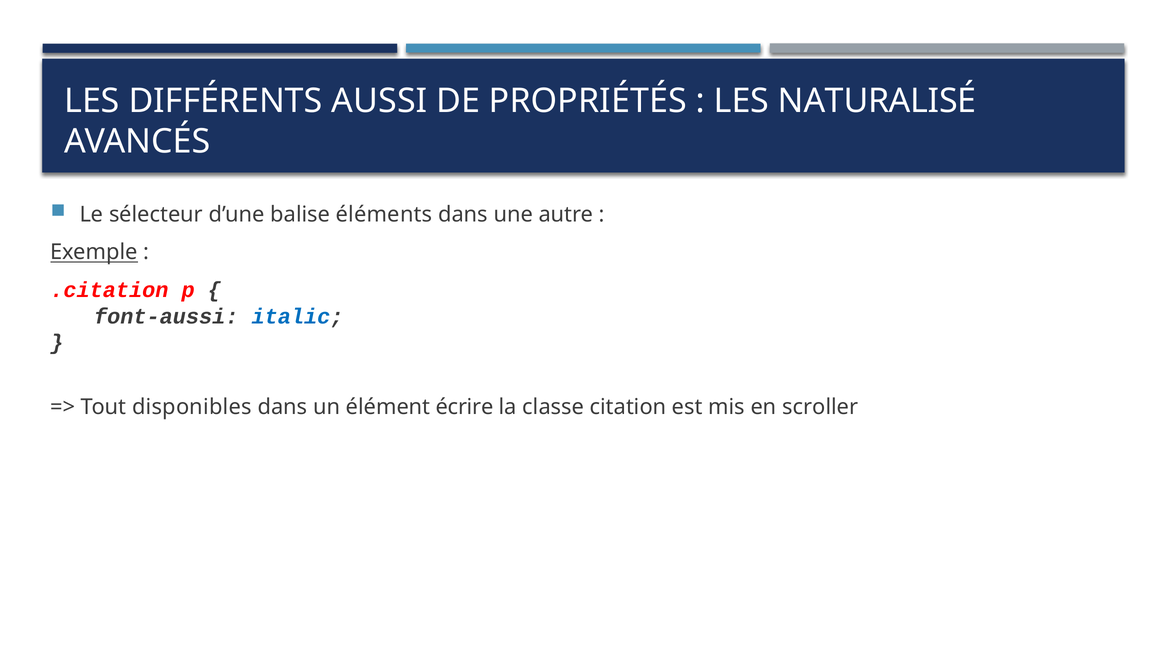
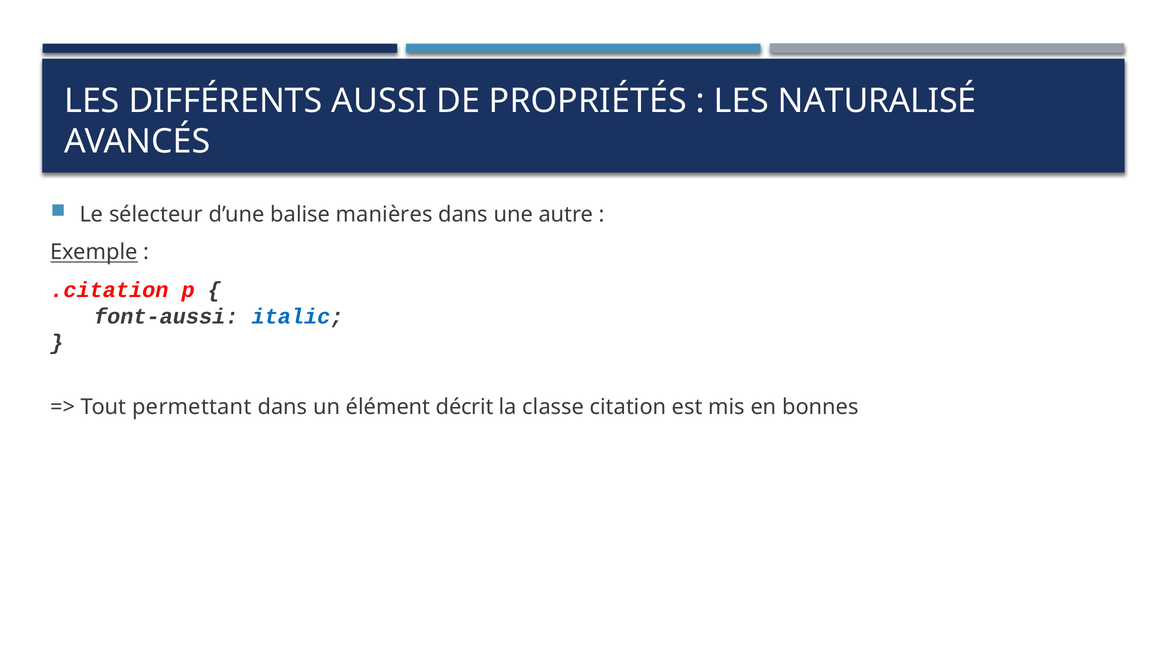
éléments: éléments -> manières (384, 214)
disponibles: disponibles -> permettant (192, 407)
écrire: écrire -> décrit (465, 407)
scroller: scroller -> bonnes (820, 407)
